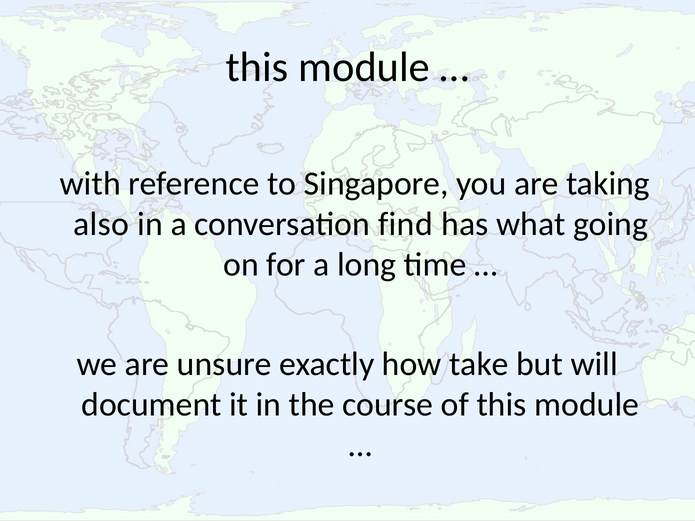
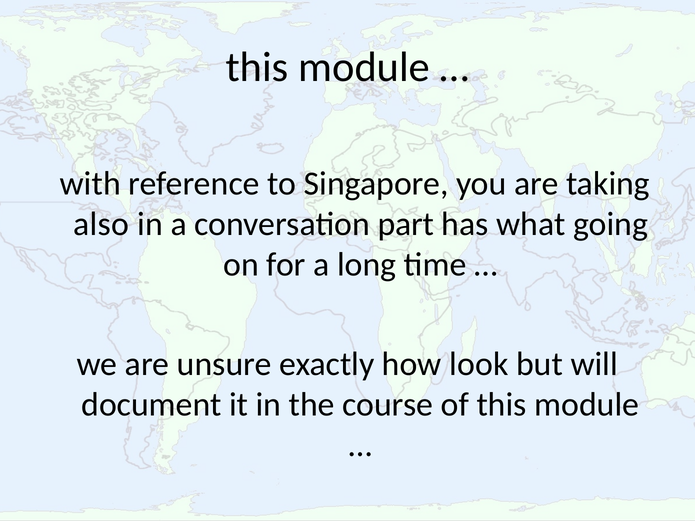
find: find -> part (406, 224)
take: take -> look (479, 364)
